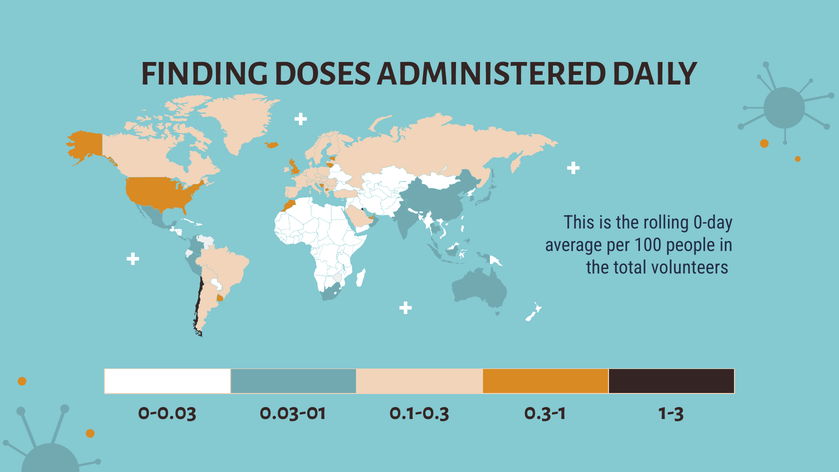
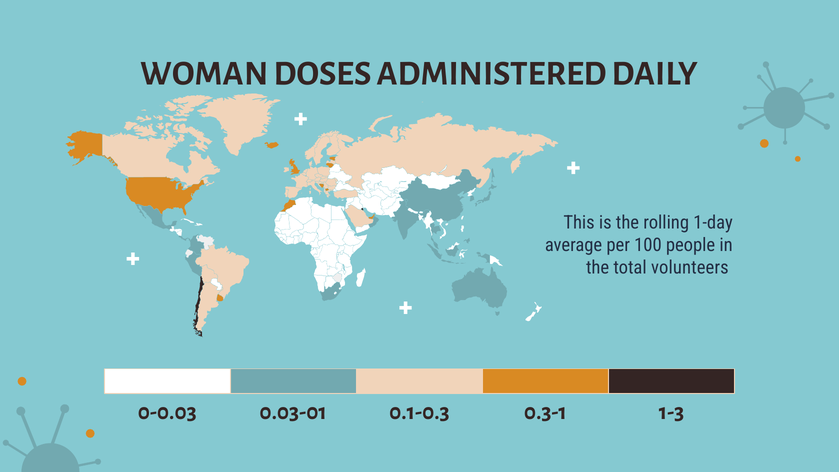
FINDING: FINDING -> WOMAN (204, 73)
0-day: 0-day -> 1-day (713, 223)
